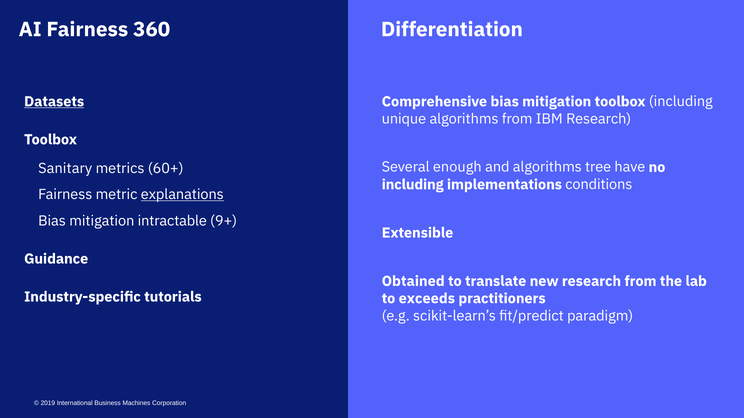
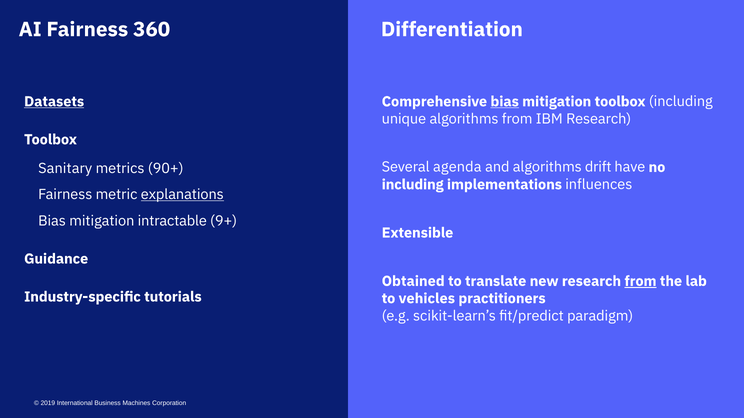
bias underline: none -> present (505, 102)
enough: enough -> agenda (457, 167)
tree: tree -> drift (598, 167)
60+: 60+ -> 90+ (166, 168)
conditions: conditions -> influences (599, 185)
from underline: none -> present (640, 281)
exceeds: exceeds -> vehicles (427, 299)
